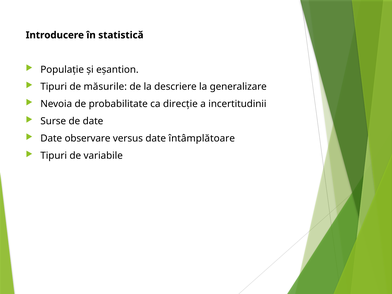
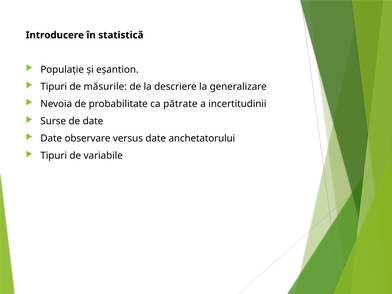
direcție: direcție -> pătrate (180, 104)
întâmplătoare: întâmplătoare -> anchetatorului (202, 138)
